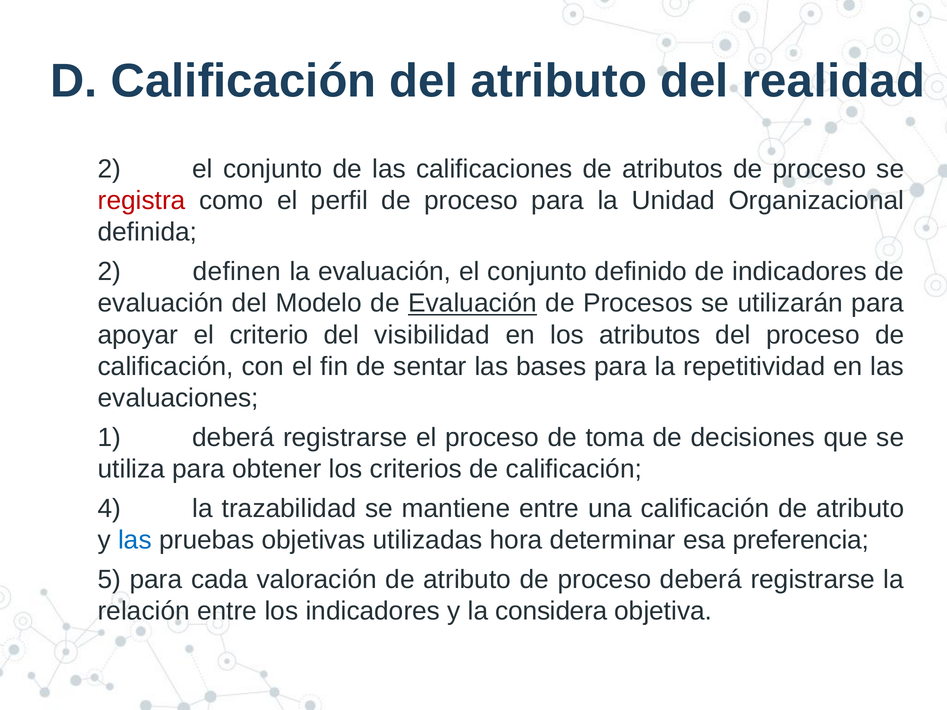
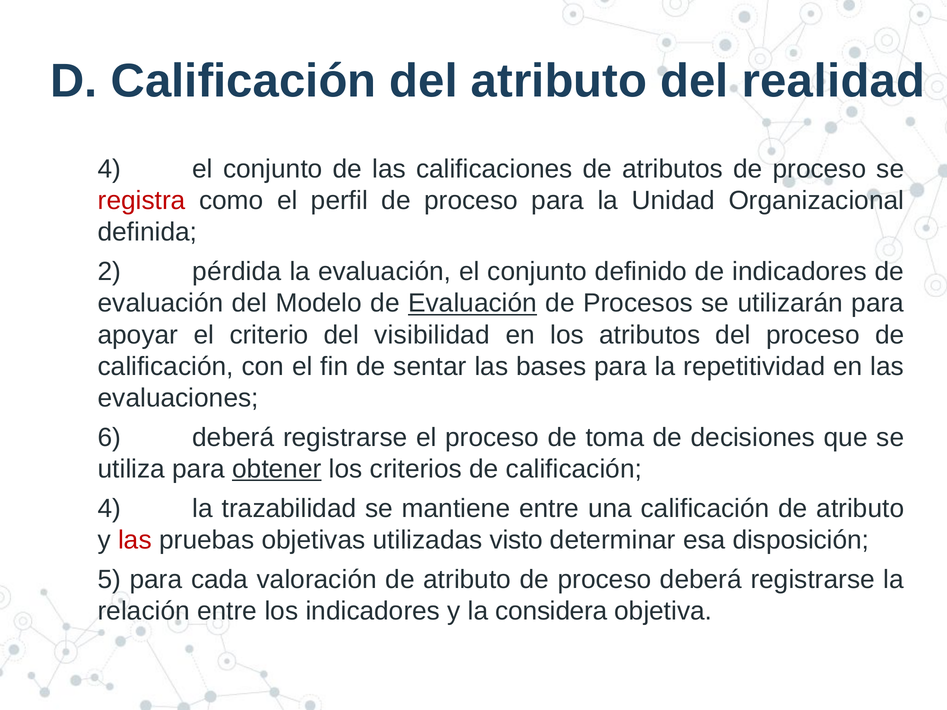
2: 2 -> 4 (109, 169)
definen: definen -> pérdida (237, 272)
1: 1 -> 6 (109, 438)
obtener underline: none -> present (277, 469)
las colour: blue -> red (135, 540)
hora: hora -> visto (516, 540)
preferencia: preferencia -> disposición (801, 540)
